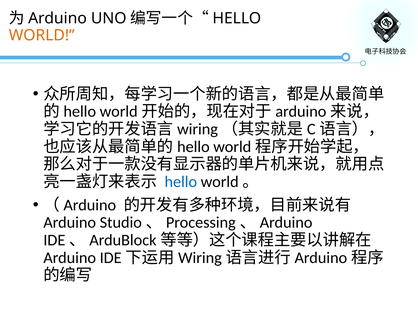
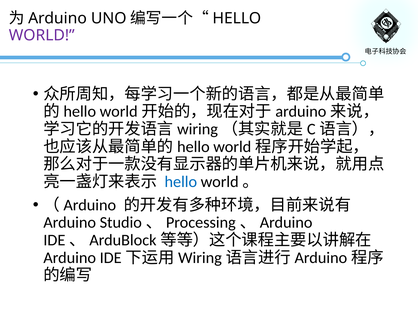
WORLD colour: orange -> purple (42, 35)
